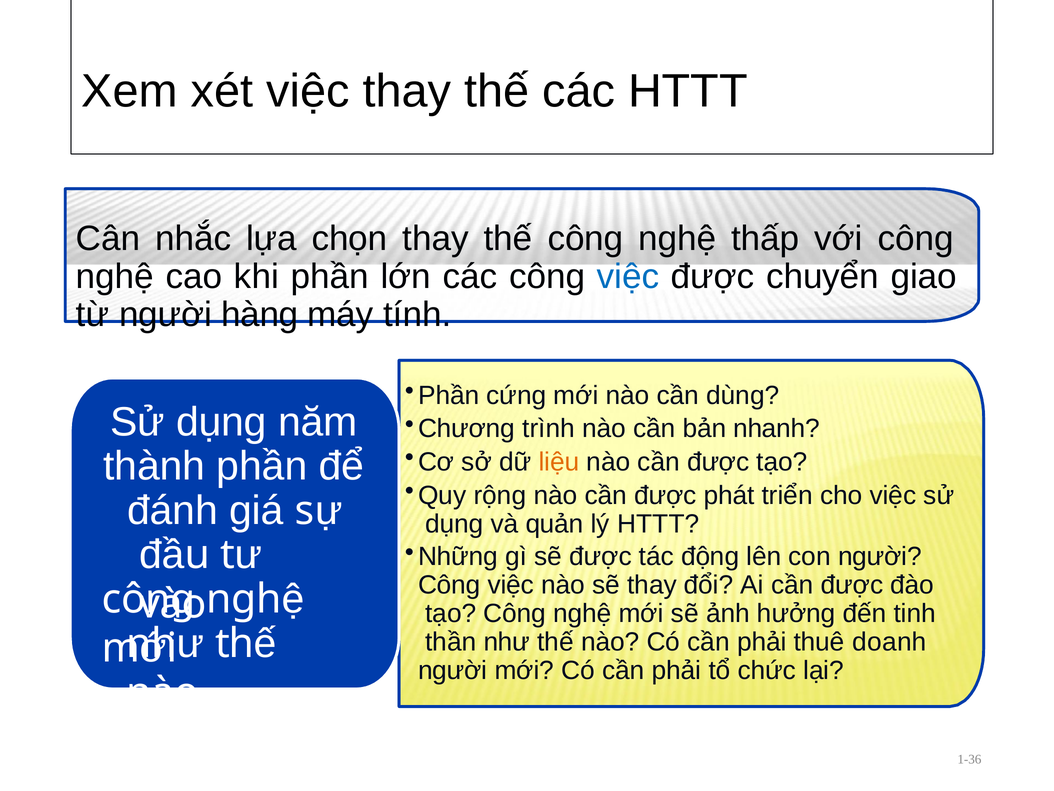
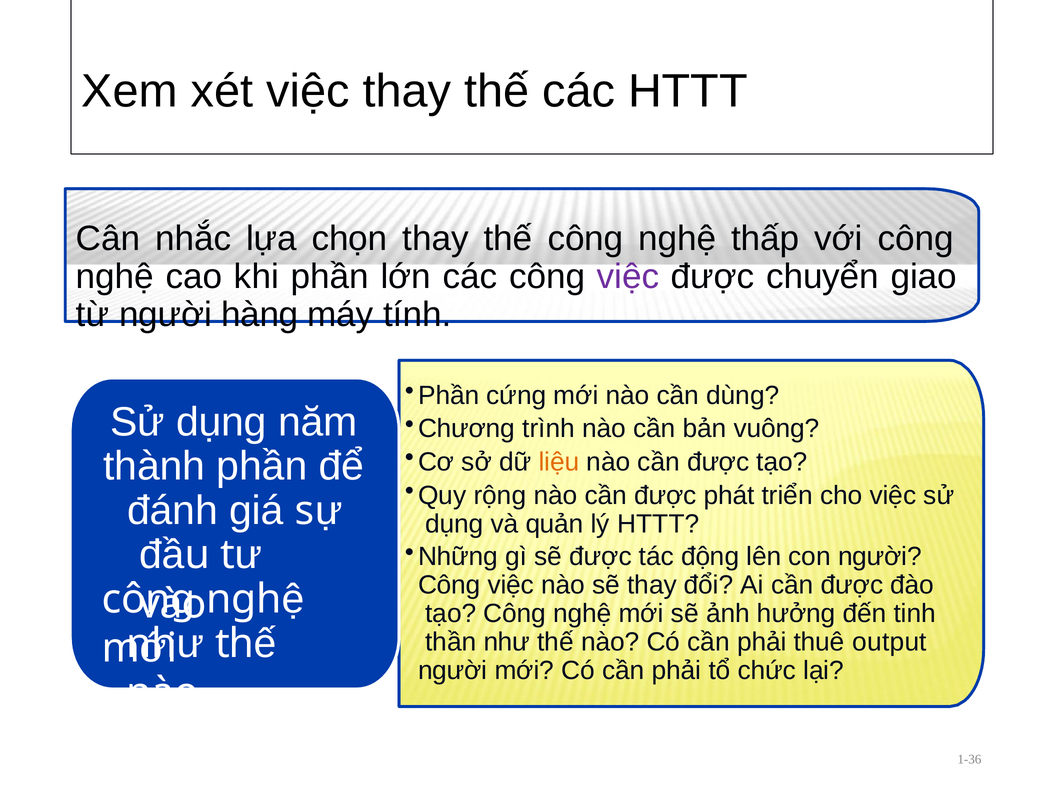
việc colour: blue -> purple (628, 276)
nhanh: nhanh -> vuông (776, 428)
doanh: doanh -> output (889, 641)
